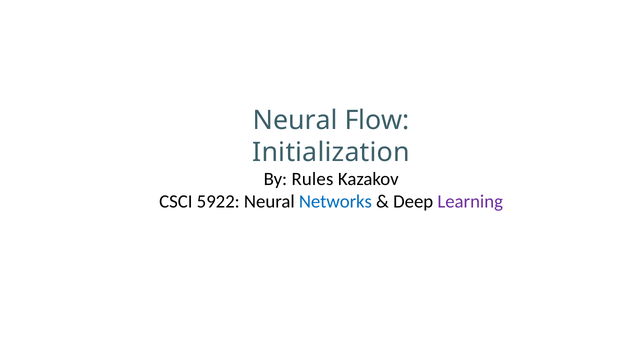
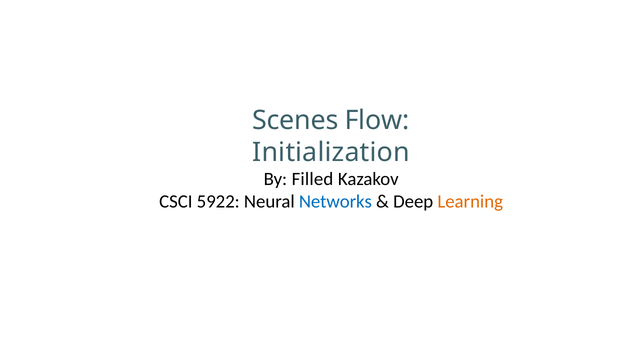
Neural: Neural -> Scenes (295, 120)
Rules: Rules -> Filled (312, 179)
Learning colour: purple -> orange (470, 202)
